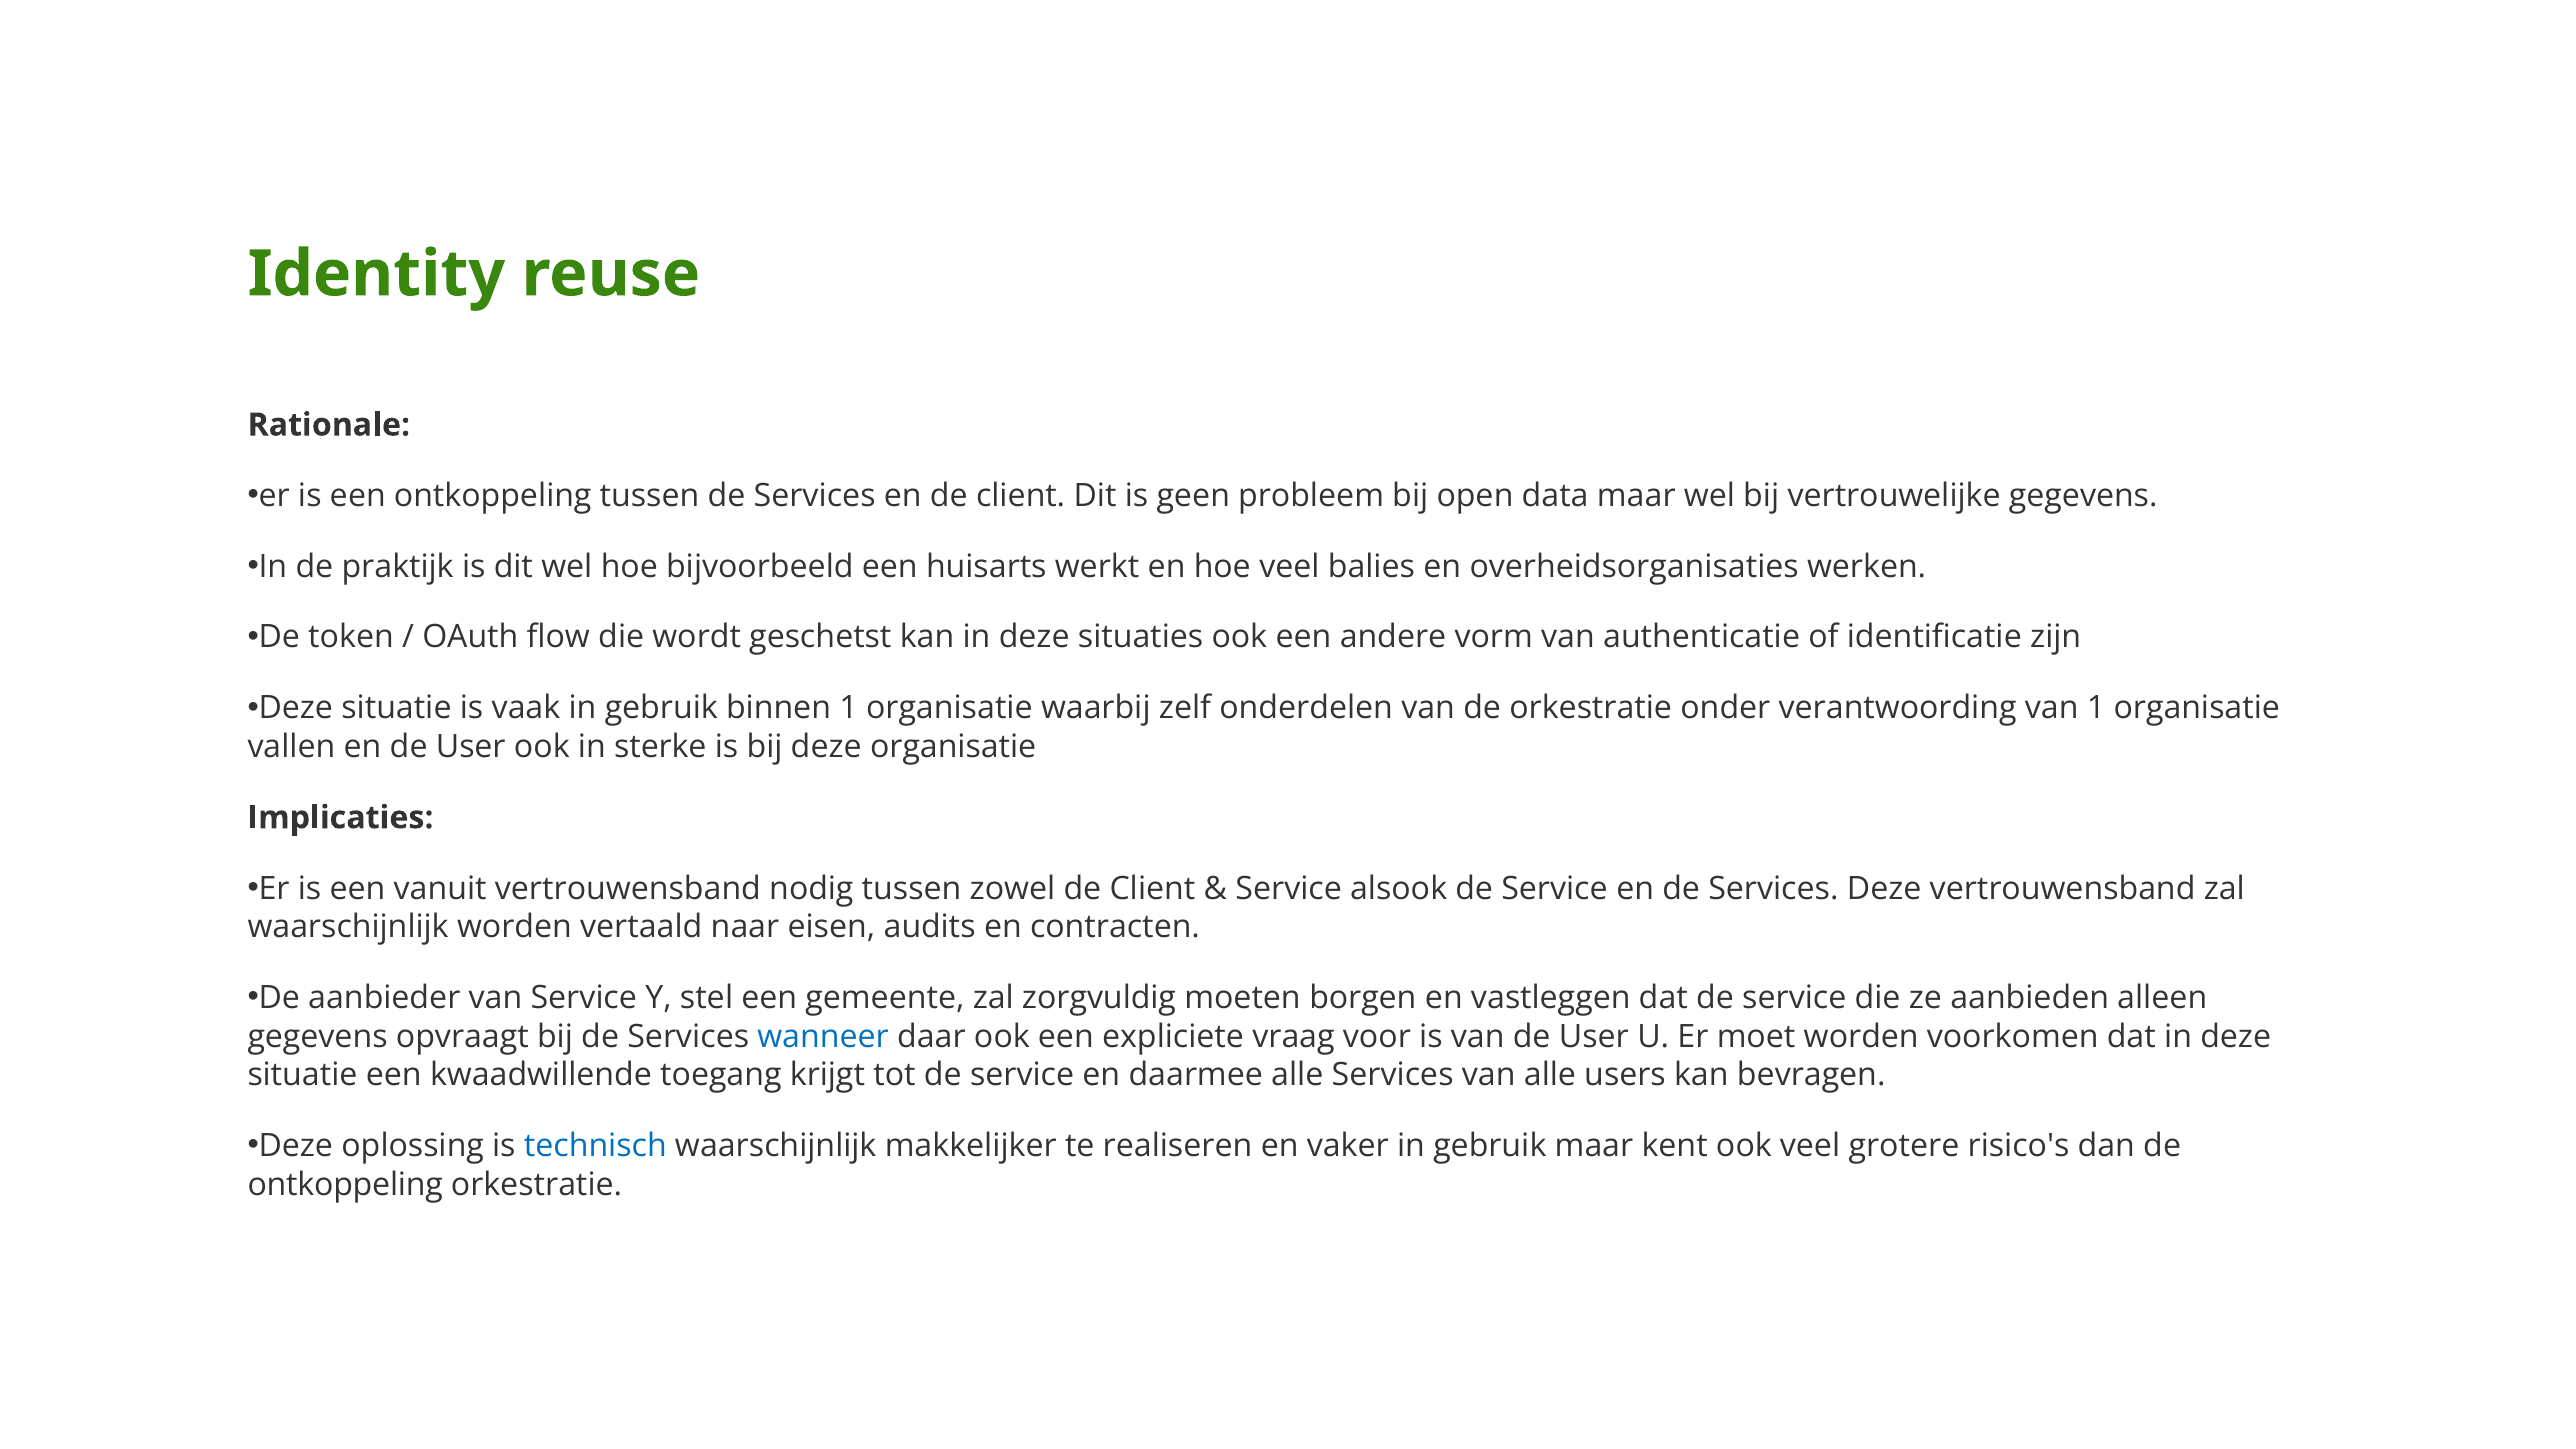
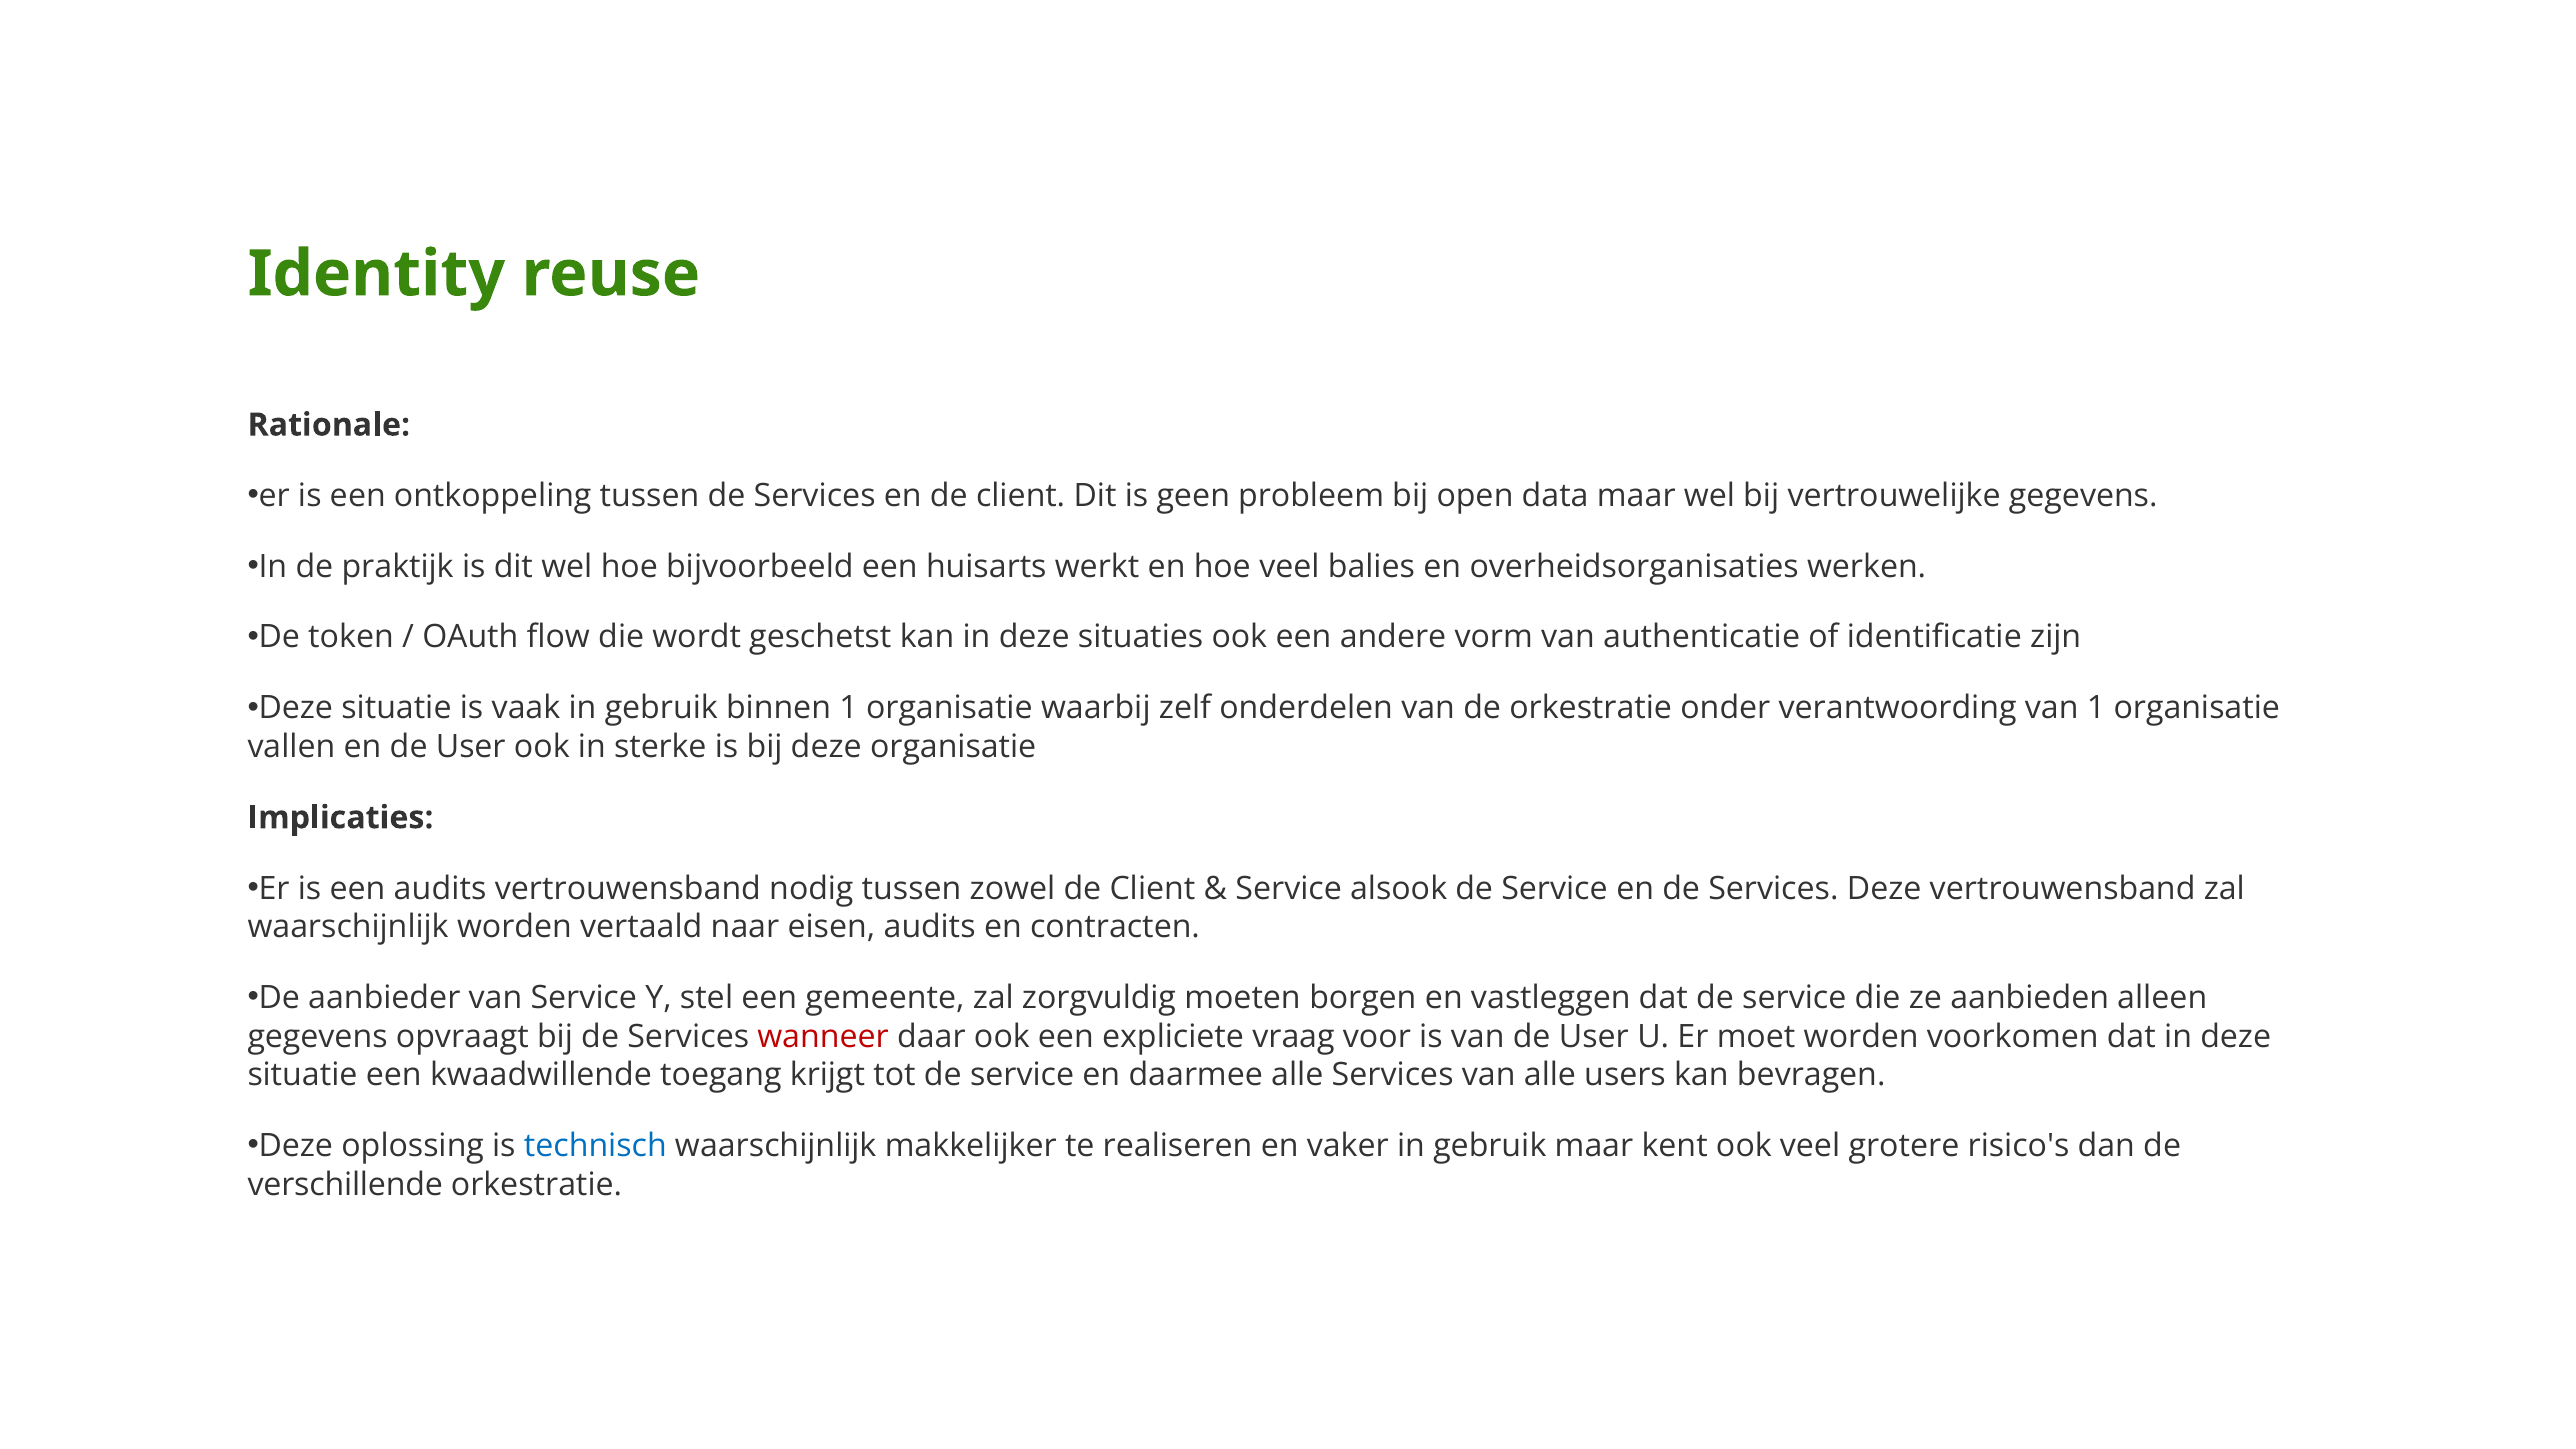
een vanuit: vanuit -> audits (440, 888)
wanneer colour: blue -> red (823, 1037)
ontkoppeling: ontkoppeling -> verschillende (345, 1185)
